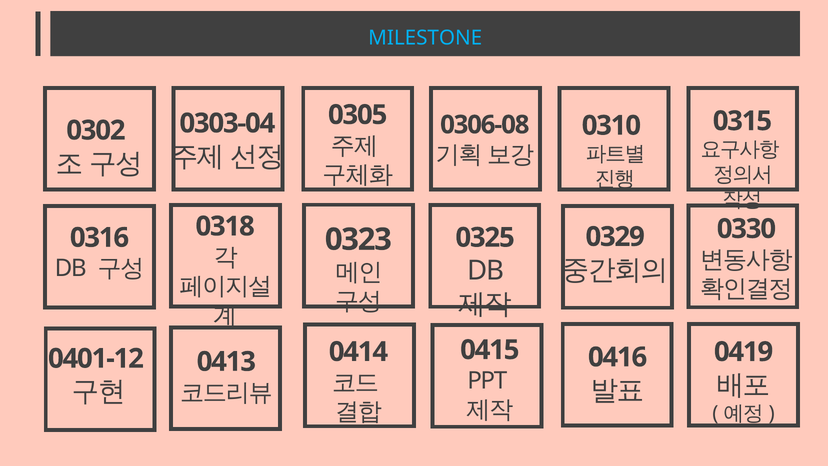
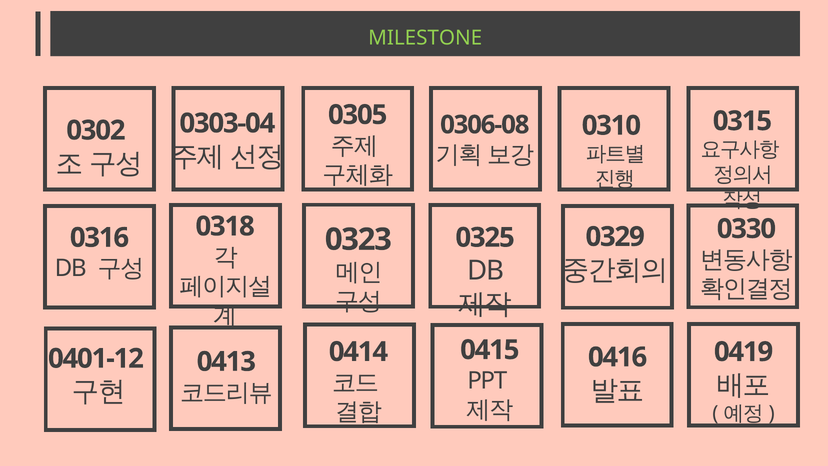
MILESTONE colour: light blue -> light green (425, 38)
